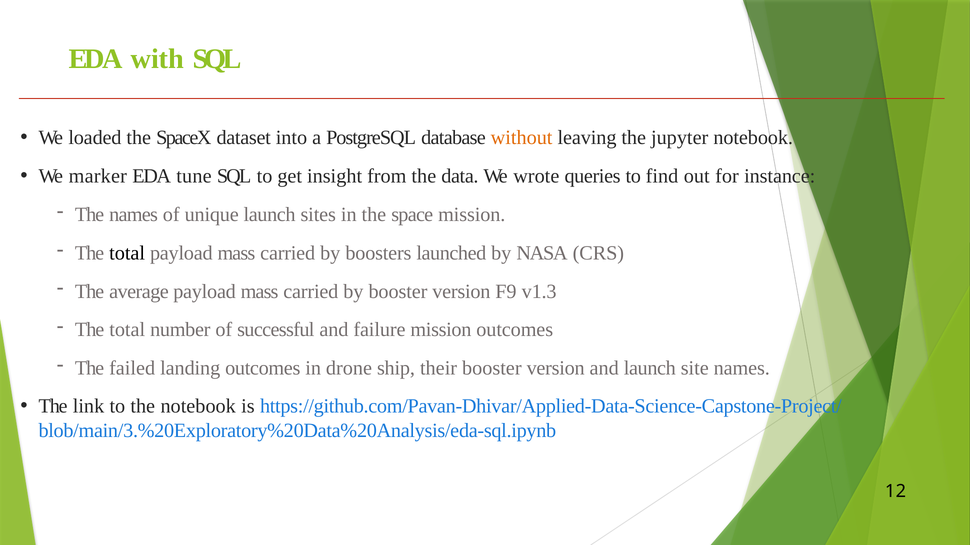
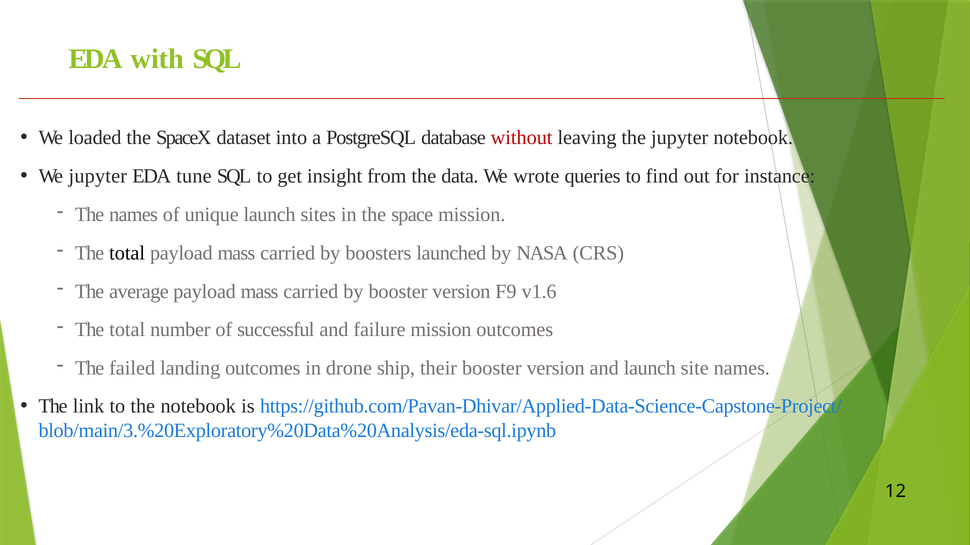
without colour: orange -> red (522, 138)
We marker: marker -> jupyter (98, 176)
v1.3: v1.3 -> v1.6 (539, 292)
